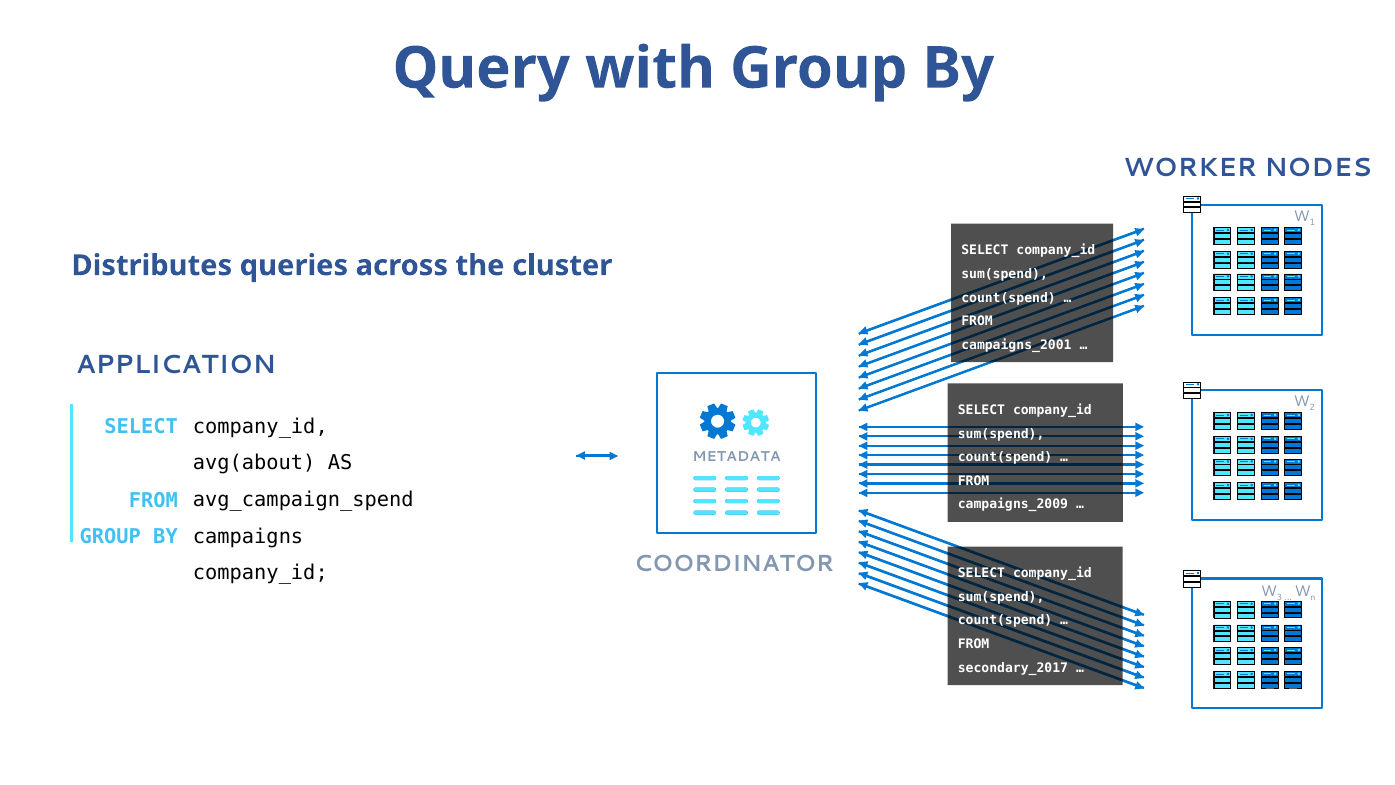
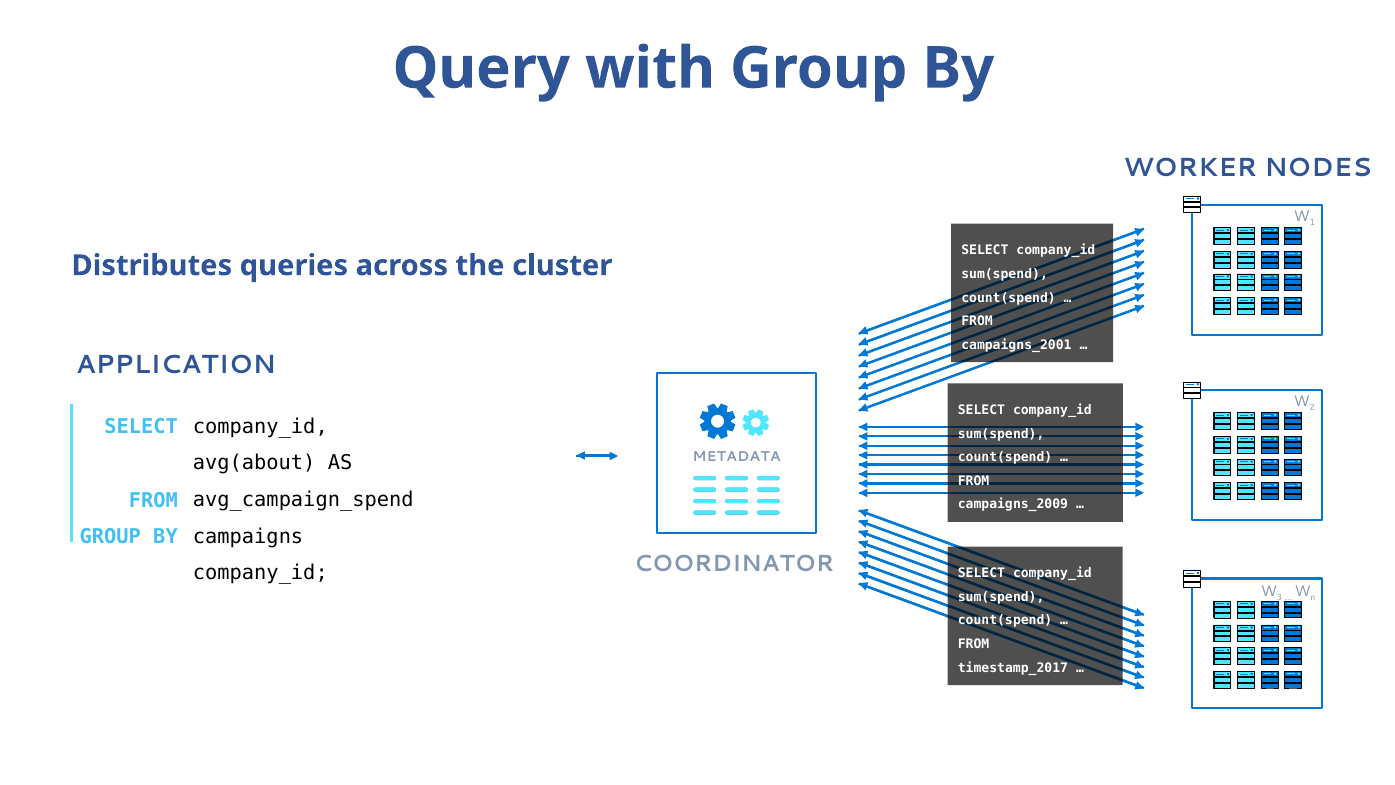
secondary_2017: secondary_2017 -> timestamp_2017 (1013, 668)
